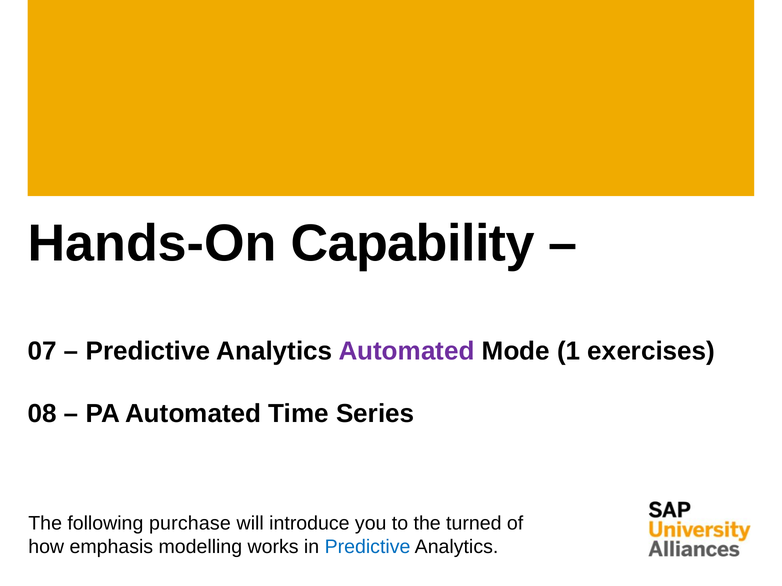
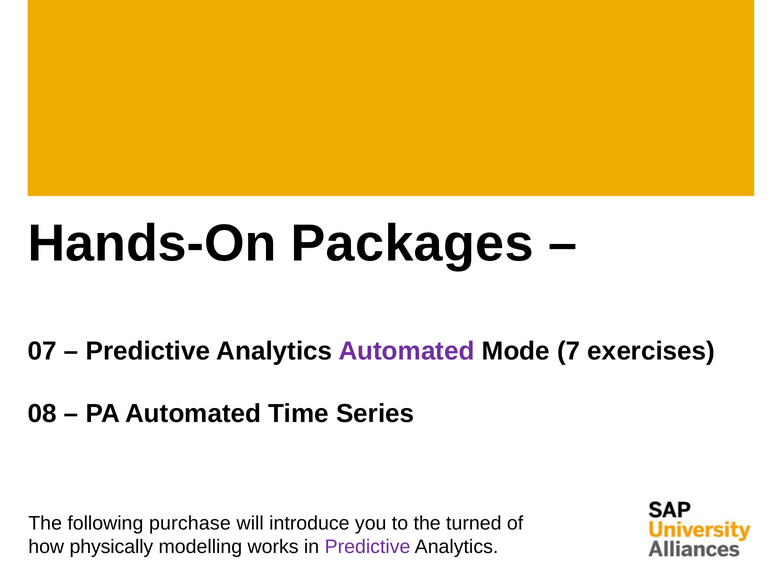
Capability: Capability -> Packages (412, 244)
1: 1 -> 7 (569, 352)
emphasis: emphasis -> physically (111, 547)
Predictive colour: blue -> purple (368, 547)
